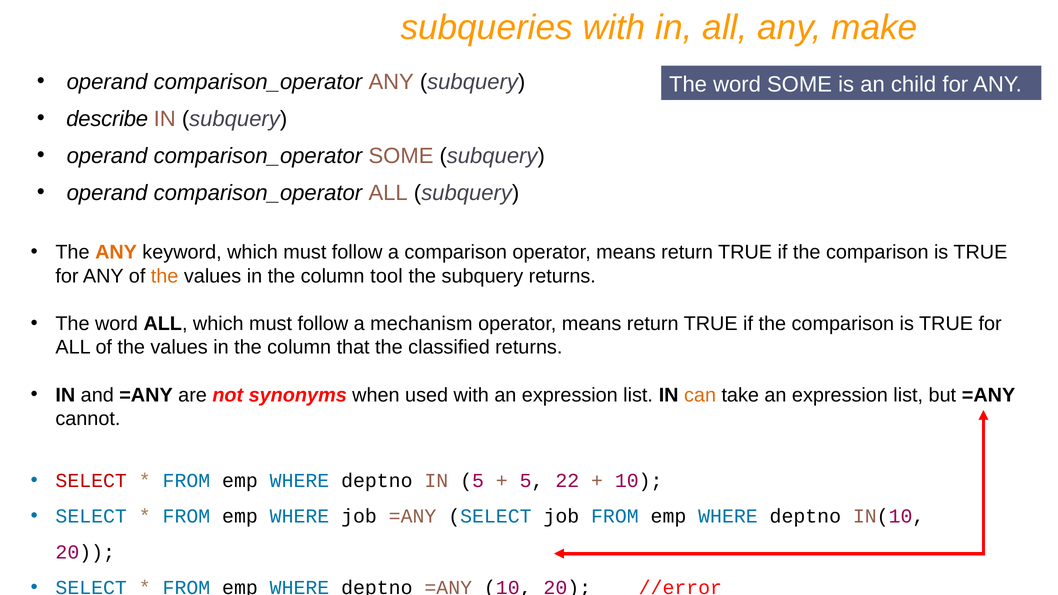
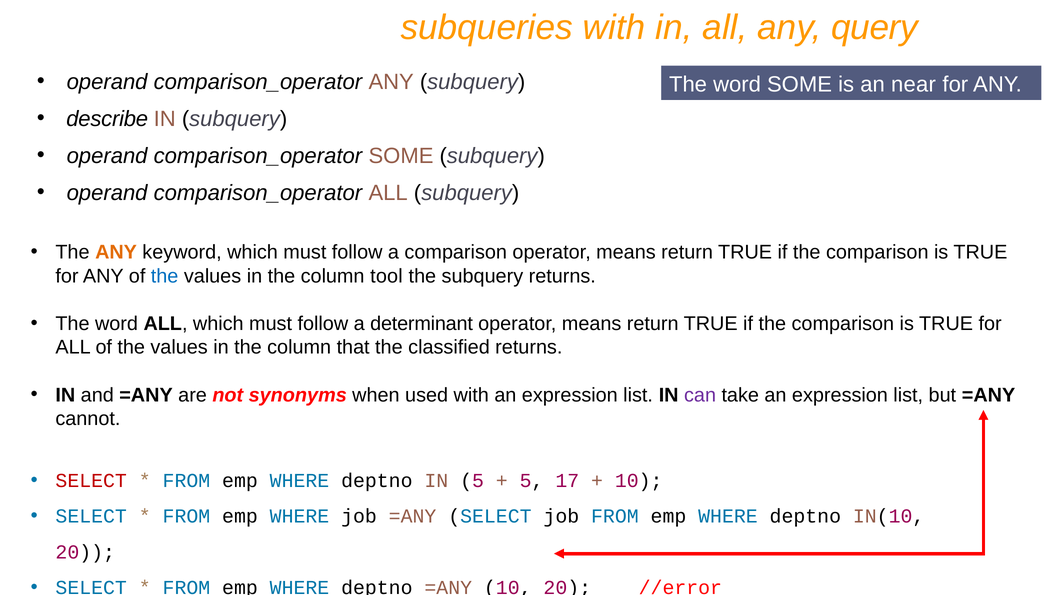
make: make -> query (874, 28)
child: child -> near (913, 84)
the colour: orange -> blue (165, 276)
mechanism: mechanism -> determinant (422, 324)
can colour: orange -> purple (700, 395)
22: 22 -> 17 (567, 481)
